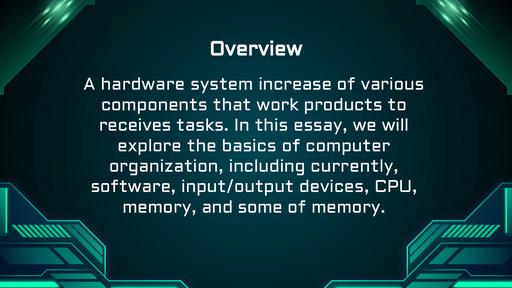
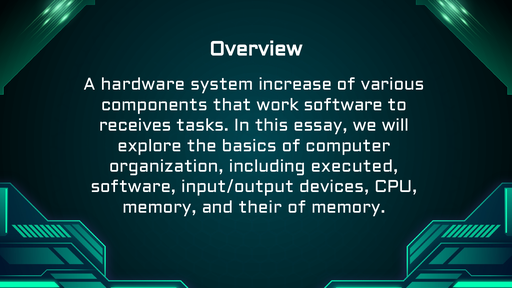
work products: products -> software (343, 105)
currently: currently -> executed (355, 166)
some: some -> their (260, 207)
